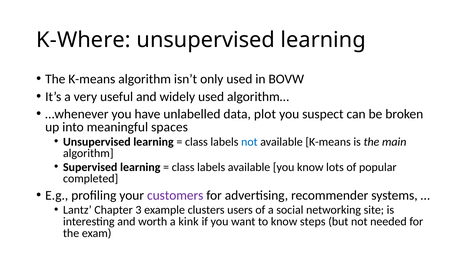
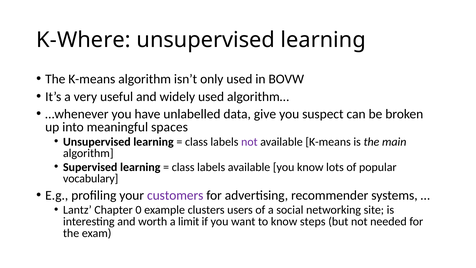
plot: plot -> give (265, 114)
not colour: blue -> purple (249, 142)
completed: completed -> vocabulary (91, 179)
3: 3 -> 0 (138, 210)
kink: kink -> limit (189, 221)
